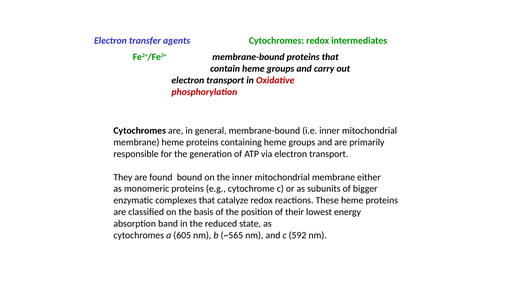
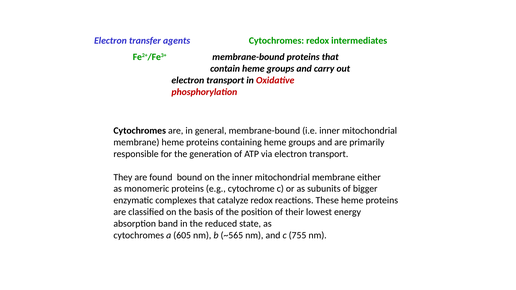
592: 592 -> 755 (298, 235)
